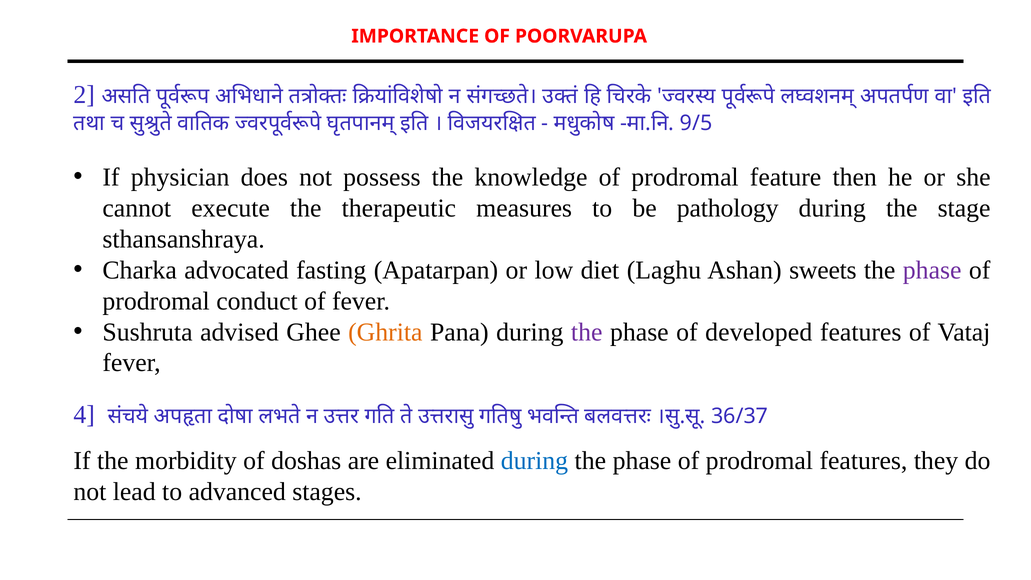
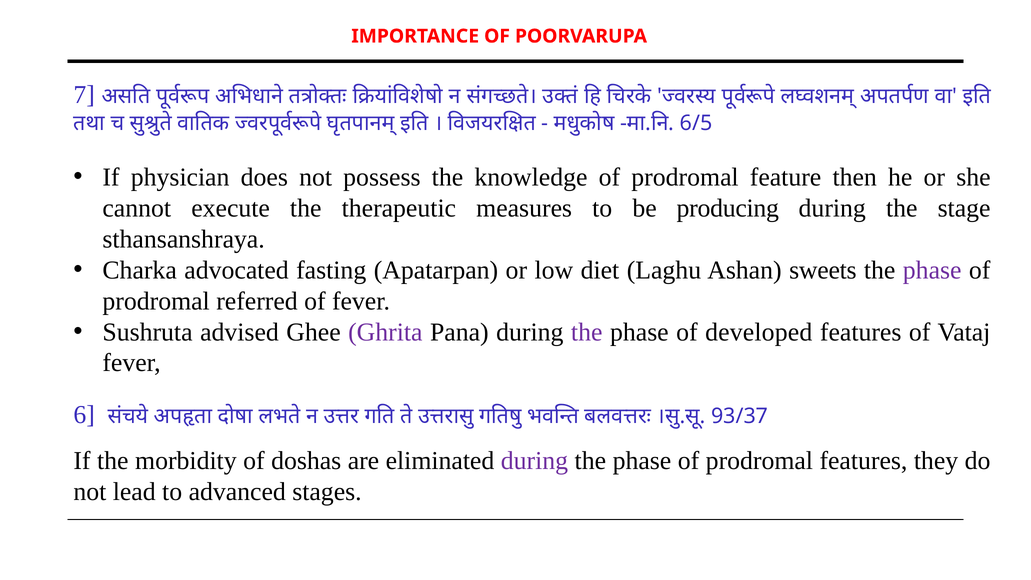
2: 2 -> 7 (84, 95)
9/5: 9/5 -> 6/5 (696, 123)
pathology: pathology -> producing (728, 208)
conduct: conduct -> referred (257, 301)
Ghrita colour: orange -> purple (385, 332)
4: 4 -> 6 (84, 414)
36/37: 36/37 -> 93/37 (740, 416)
during colour: blue -> purple (534, 461)
